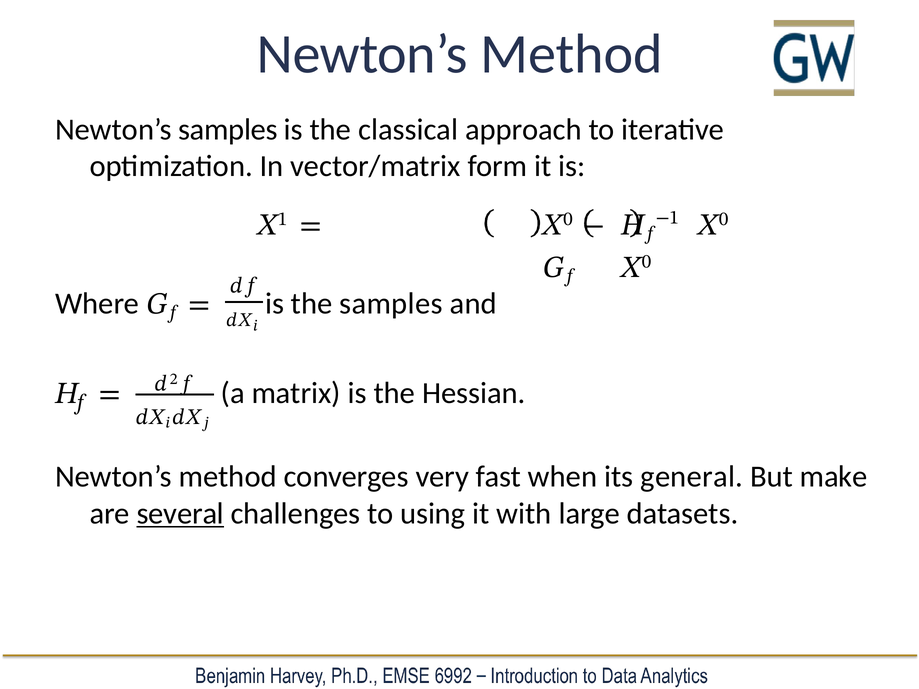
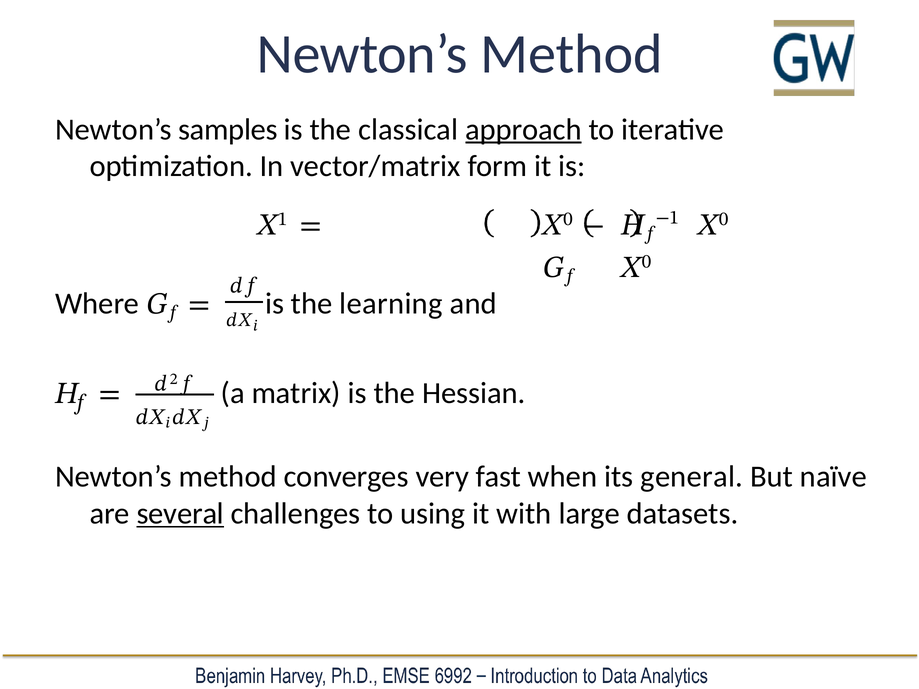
approach underline: none -> present (524, 130)
the samples: samples -> learning (391, 304)
make: make -> naïve (833, 477)
